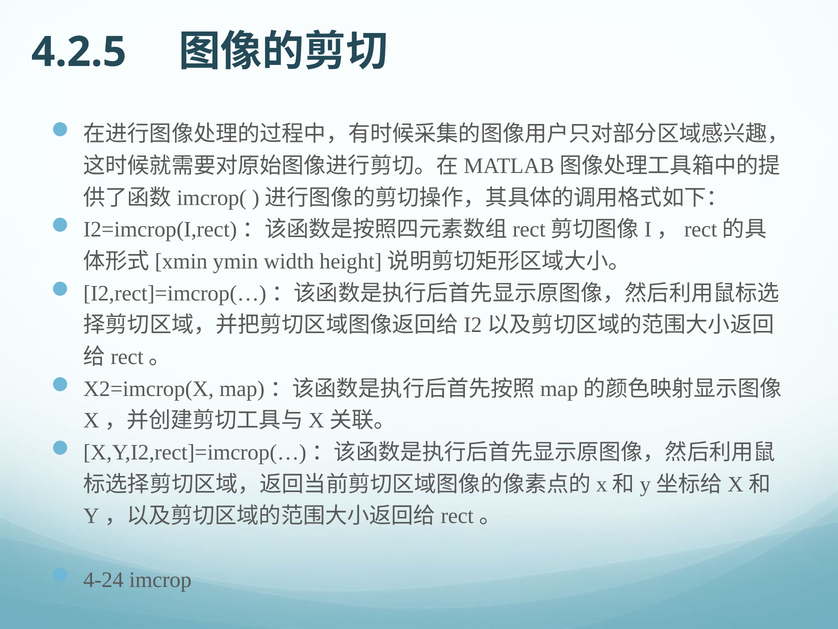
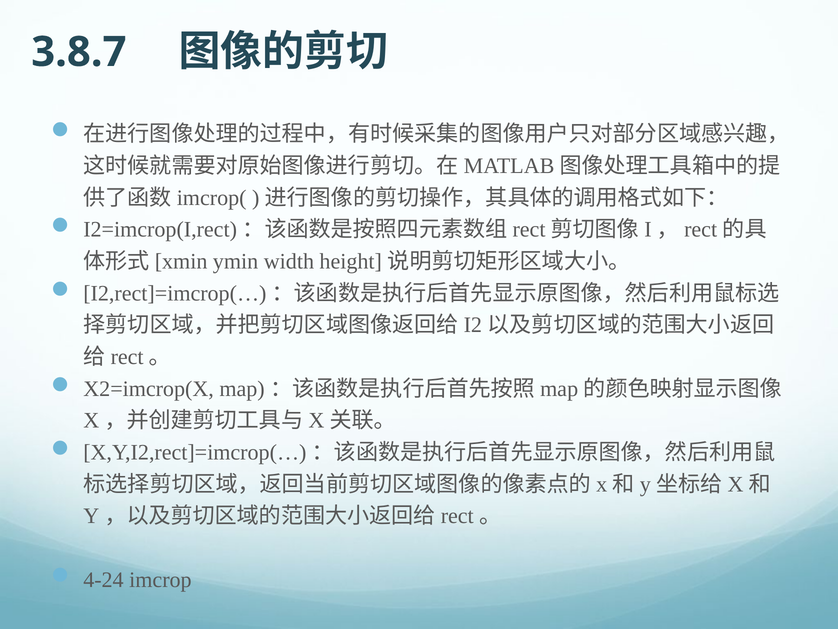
4.2.5: 4.2.5 -> 3.8.7 (79, 52)
